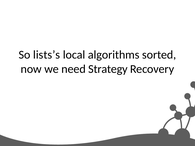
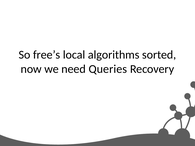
lists’s: lists’s -> free’s (47, 55)
Strategy: Strategy -> Queries (108, 69)
